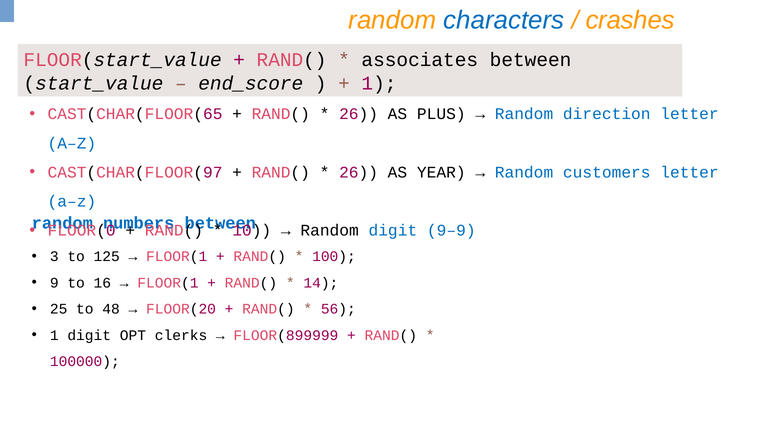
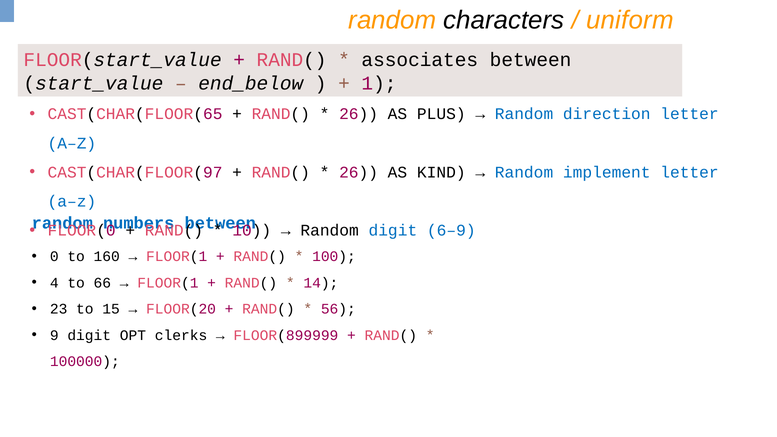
characters colour: blue -> black (504, 20)
crashes: crashes -> uniform (630, 20)
end_score: end_score -> end_below (251, 83)
YEAR: YEAR -> KIND (441, 172)
customers: customers -> implement (607, 172)
9–9: 9–9 -> 6–9 (451, 231)
3: 3 -> 0 (54, 257)
125: 125 -> 160 (107, 257)
9: 9 -> 4 (54, 283)
16: 16 -> 66 (102, 283)
25: 25 -> 23 (59, 309)
48: 48 -> 15 (111, 309)
1: 1 -> 9 (54, 335)
